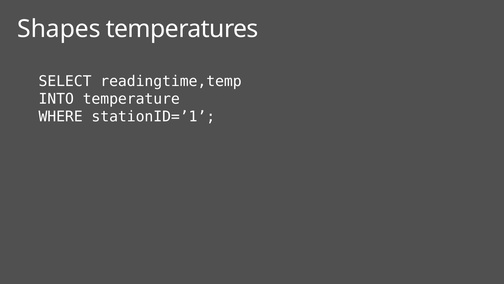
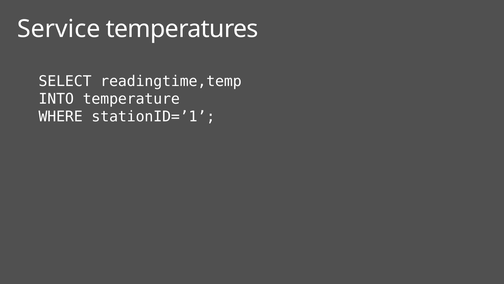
Shapes: Shapes -> Service (59, 29)
